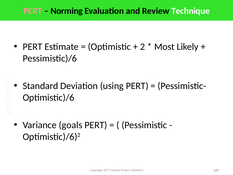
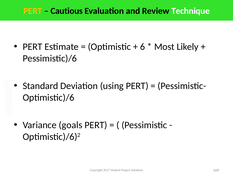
PERT colour: pink -> yellow (33, 11)
Norming: Norming -> Cautious (67, 11)
2: 2 -> 6 (142, 47)
